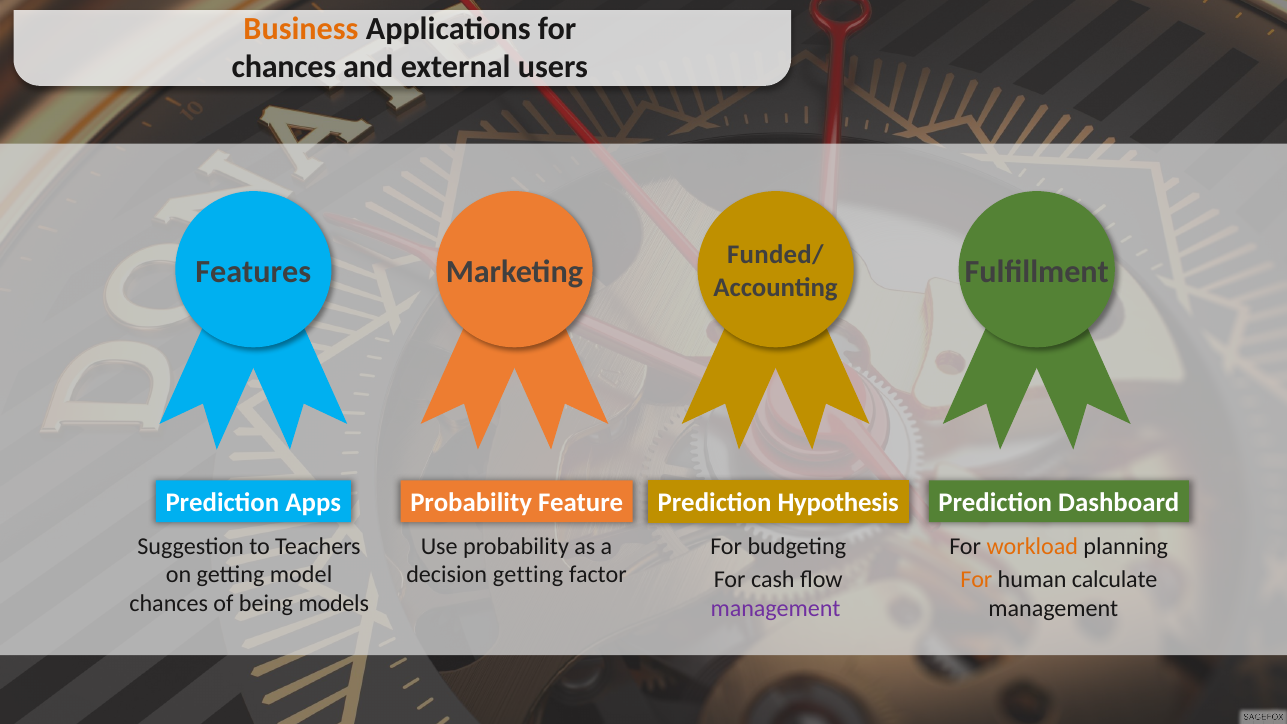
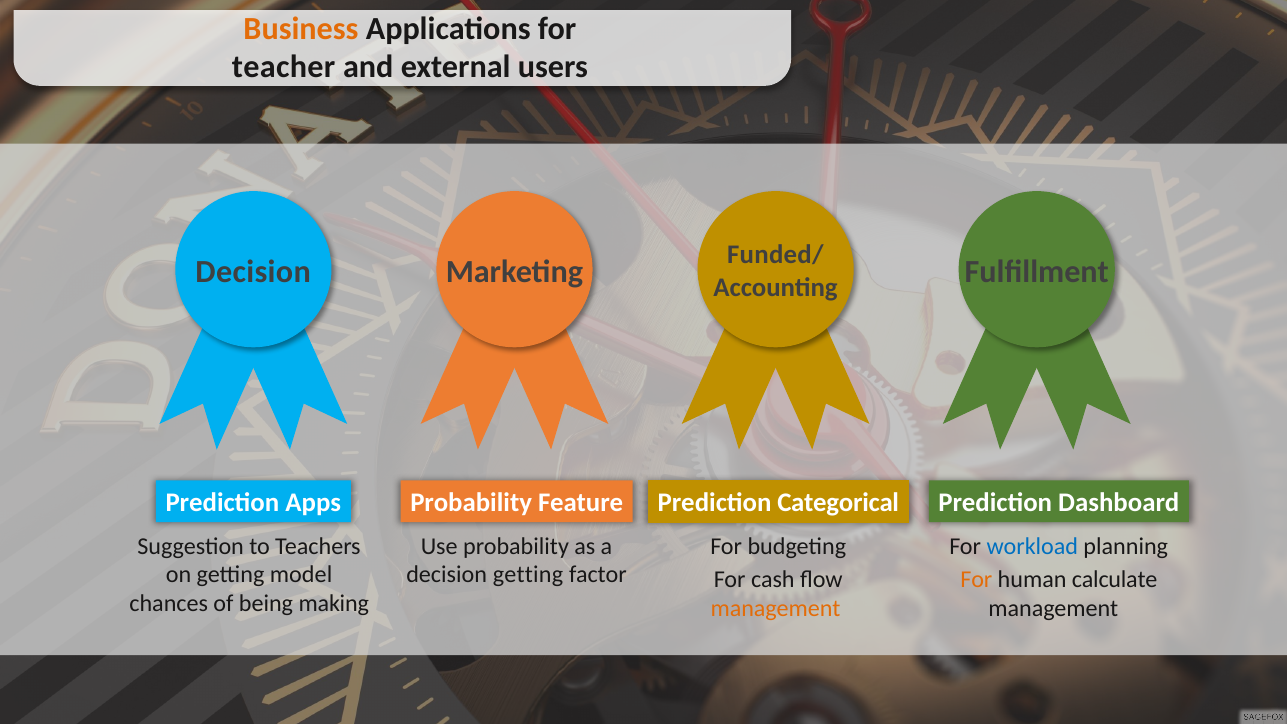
chances: chances -> teacher (284, 67)
Features: Features -> Decision (253, 271)
Hypothesis: Hypothesis -> Categorical (838, 503)
workload colour: orange -> blue (1032, 546)
models: models -> making (334, 604)
management colour: purple -> orange (776, 609)
